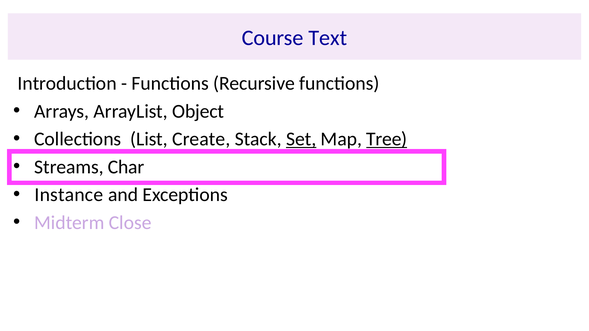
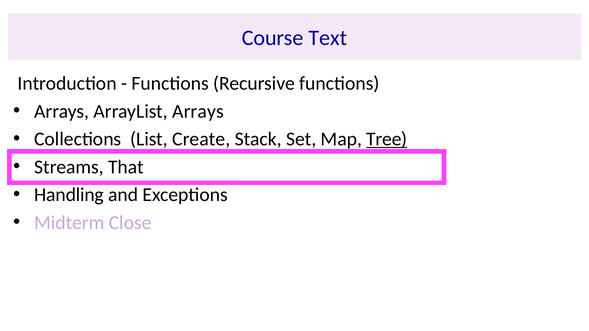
ArrayList Object: Object -> Arrays (198, 111)
Set underline: present -> none (301, 139)
Char: Char -> That (126, 167)
Instance: Instance -> Handling (69, 195)
